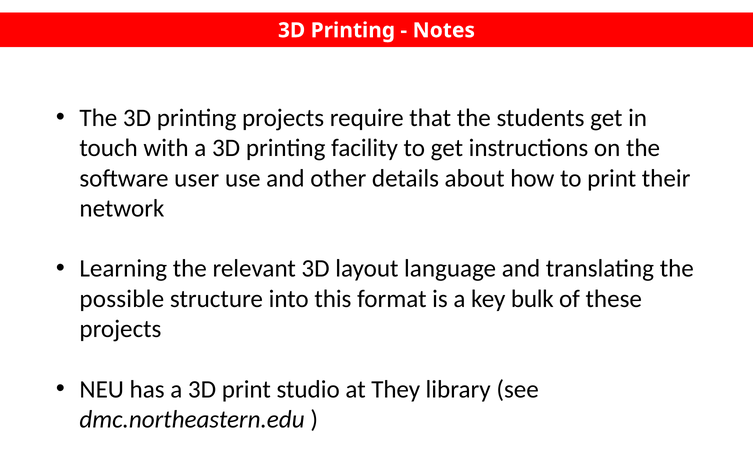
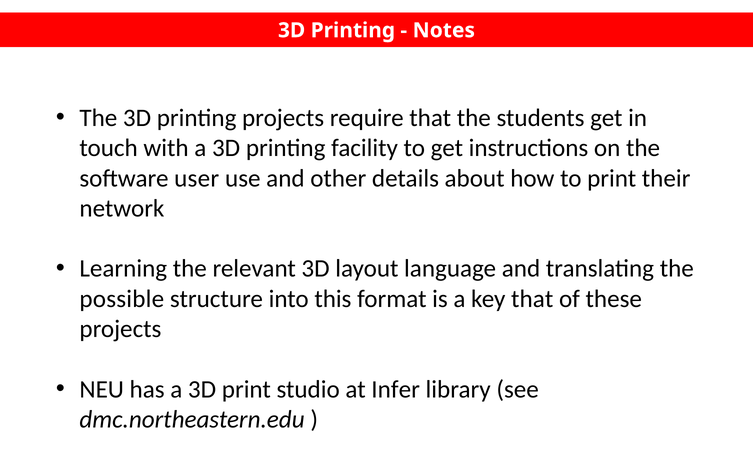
key bulk: bulk -> that (532, 299)
They: They -> Infer (396, 389)
